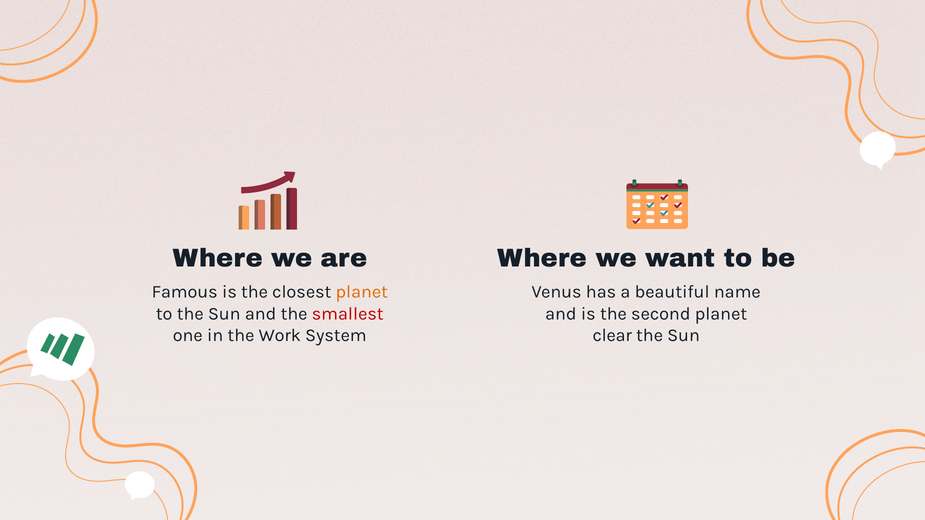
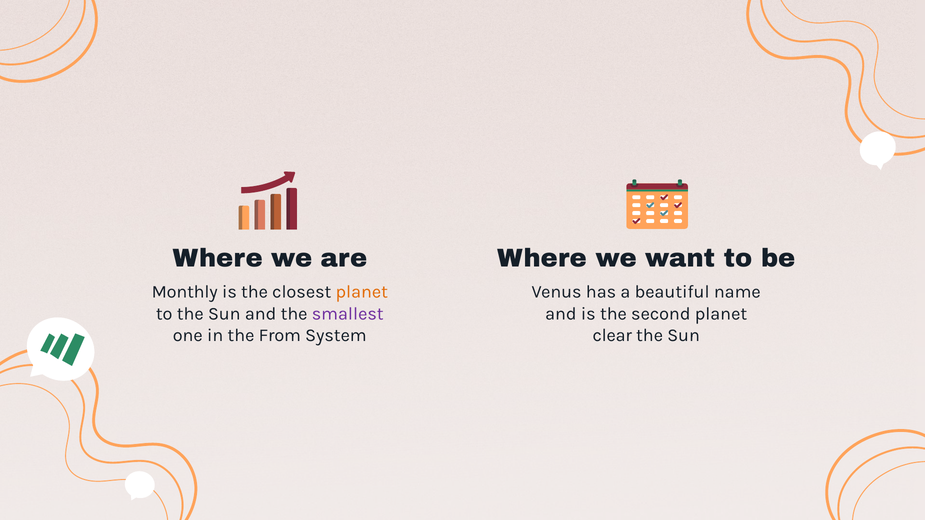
Famous: Famous -> Monthly (185, 292)
smallest colour: red -> purple (348, 314)
Work: Work -> From (280, 335)
